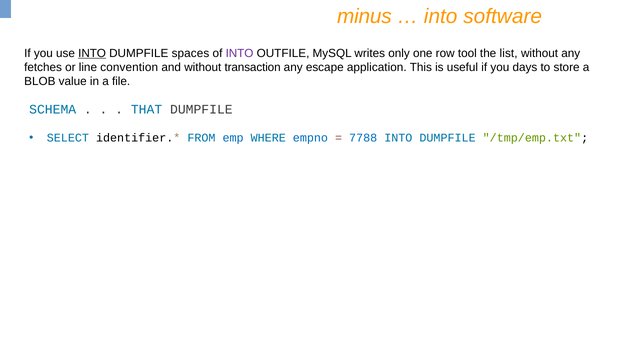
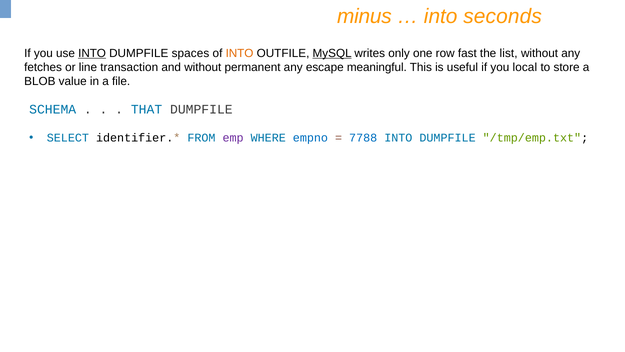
software: software -> seconds (503, 16)
INTO colour: purple -> orange (240, 53)
MySQL underline: none -> present (332, 53)
tool: tool -> fast (467, 53)
convention: convention -> transaction (129, 67)
transaction: transaction -> permanent (253, 67)
application: application -> meaningful (377, 67)
days: days -> local (525, 67)
emp colour: blue -> purple (233, 138)
